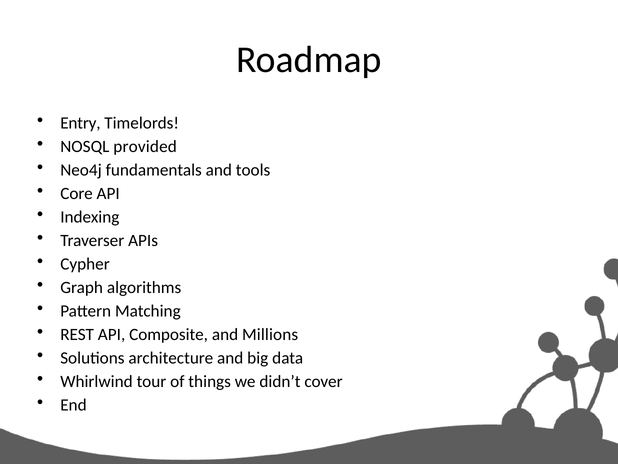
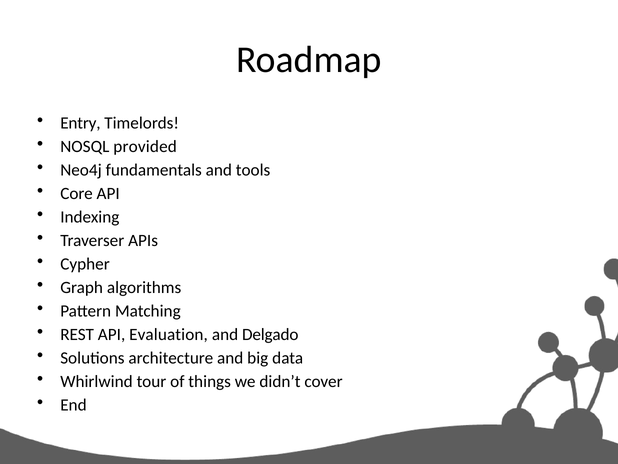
Composite: Composite -> Evaluation (168, 334)
Millions: Millions -> Delgado (270, 334)
